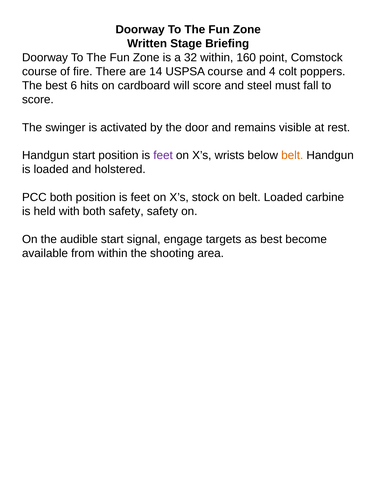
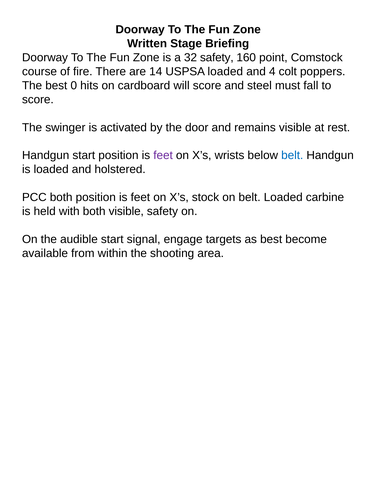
32 within: within -> safety (217, 58)
USPSA course: course -> loaded (225, 72)
6: 6 -> 0 (74, 86)
belt colour: orange -> blue (292, 156)
both safety: safety -> visible (126, 212)
